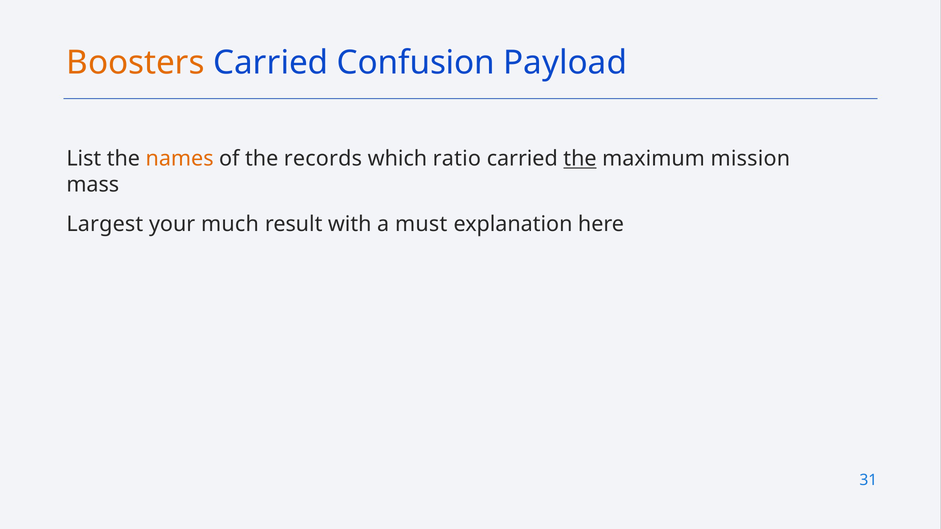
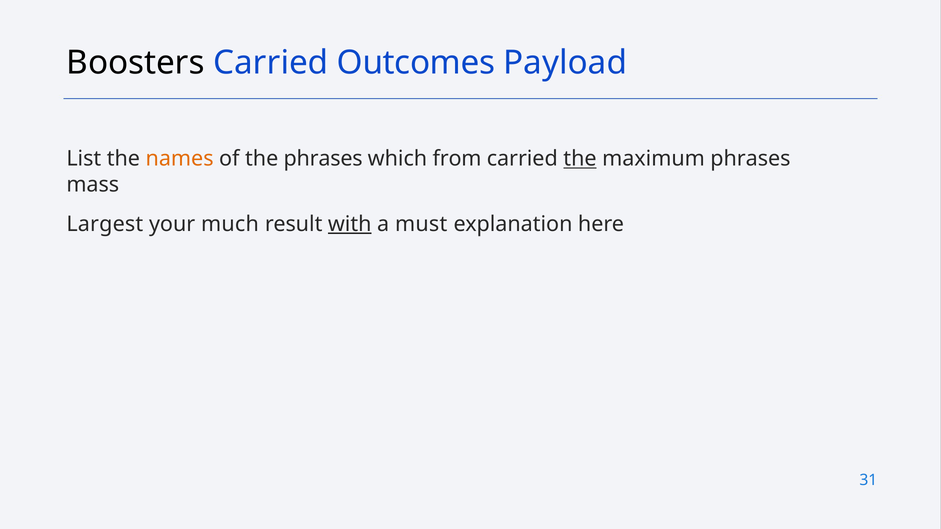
Boosters colour: orange -> black (136, 63)
Confusion: Confusion -> Outcomes (416, 63)
the records: records -> phrases (323, 159)
ratio: ratio -> from (457, 159)
maximum mission: mission -> phrases (750, 159)
with underline: none -> present (350, 224)
